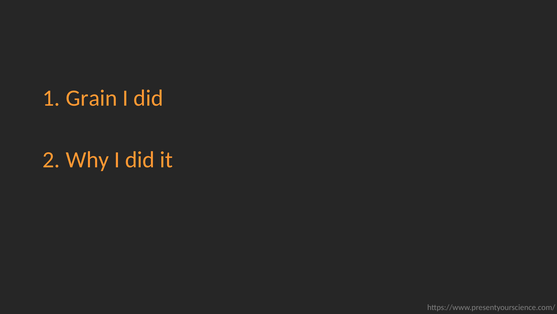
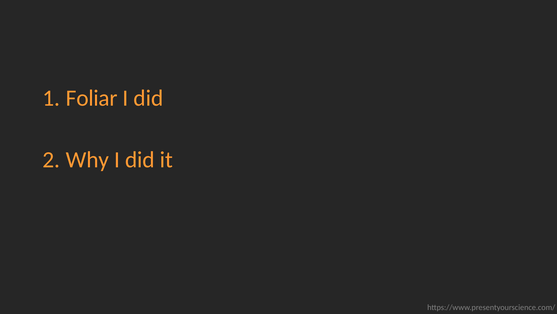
Grain: Grain -> Foliar (92, 98)
